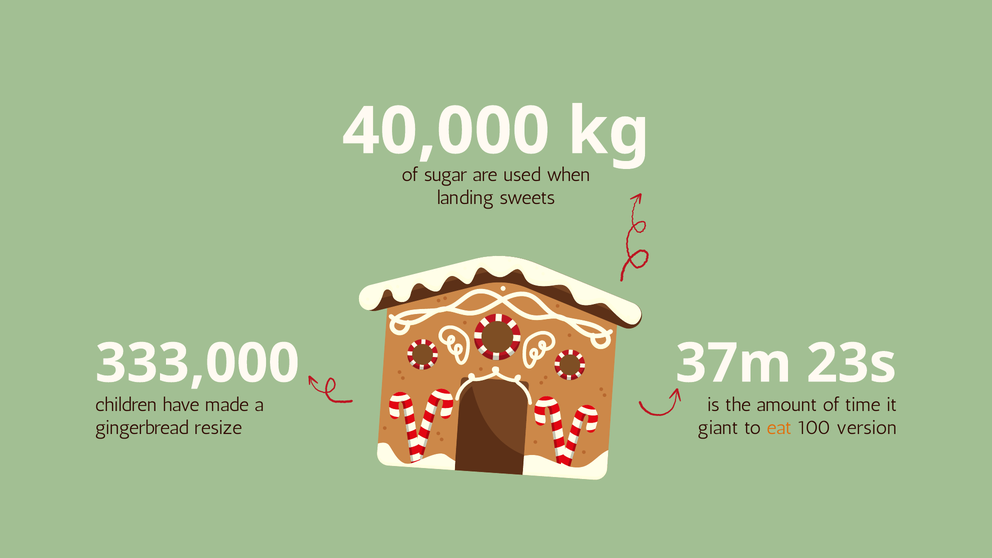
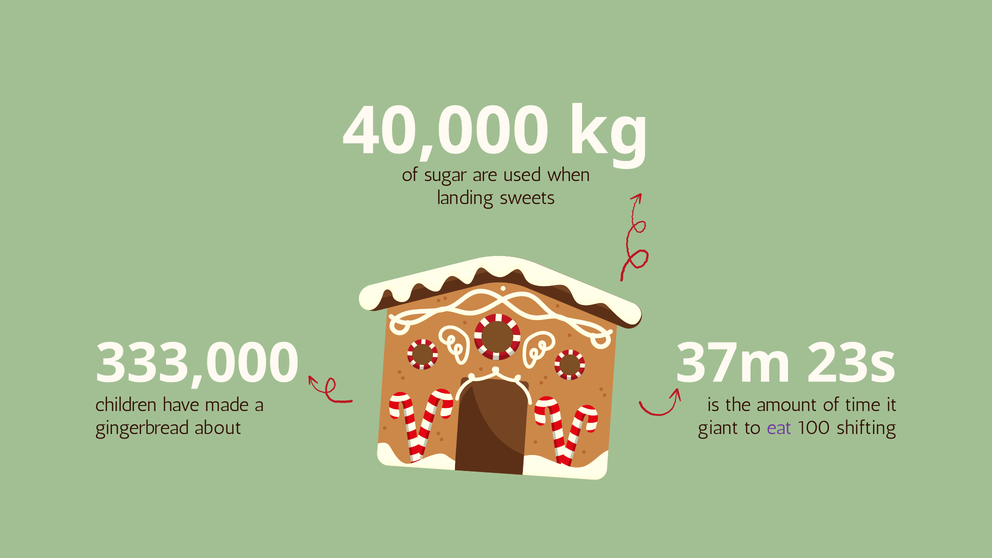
resize: resize -> about (218, 428)
eat colour: orange -> purple (779, 428)
version: version -> shifting (867, 428)
